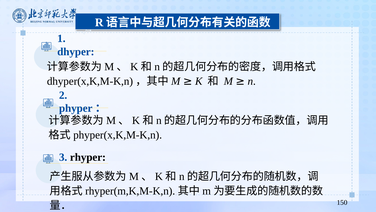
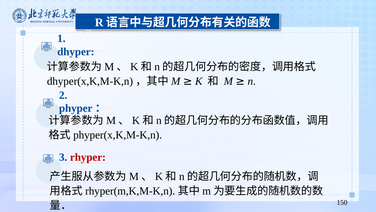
rhyper colour: black -> red (88, 157)
